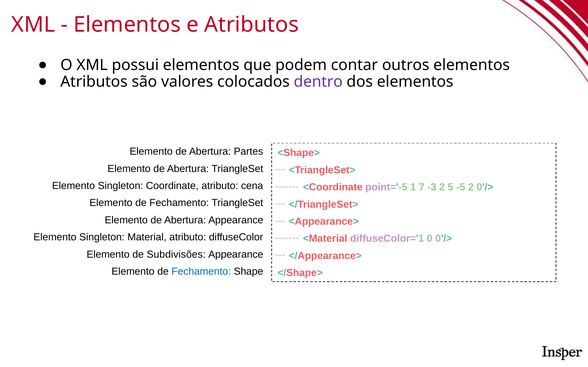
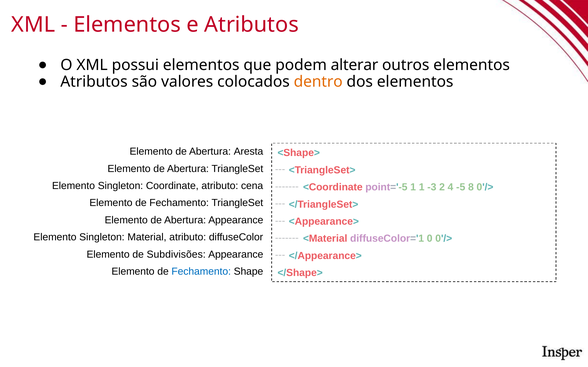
contar: contar -> alterar (354, 65)
dentro colour: purple -> orange (318, 82)
Partes: Partes -> Aresta (249, 152)
1 7: 7 -> 1 (422, 187)
5: 5 -> 4 (450, 187)
-5 2: 2 -> 8 (471, 187)
